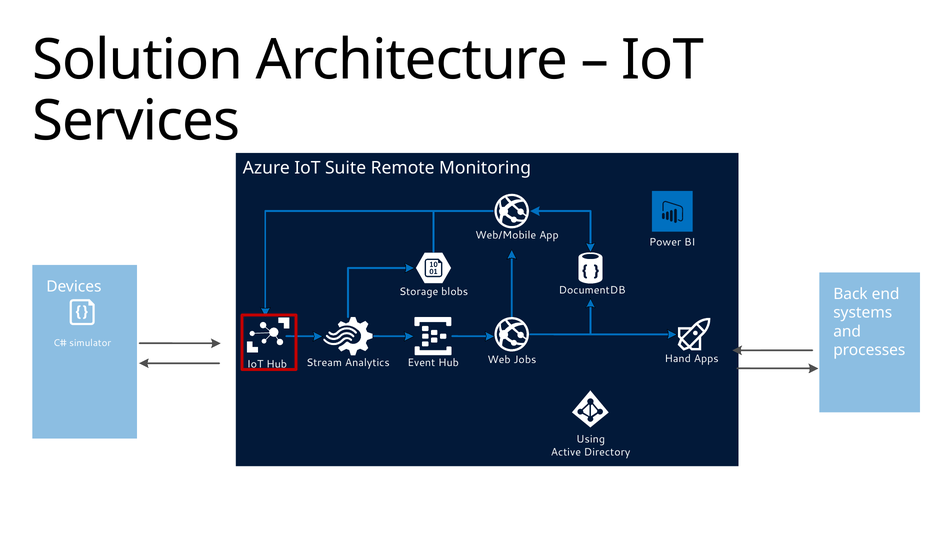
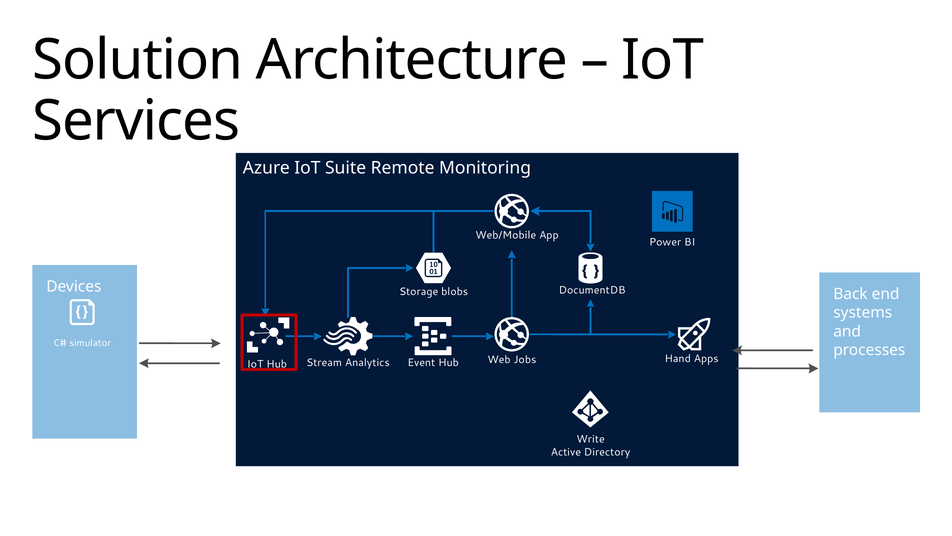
Using: Using -> Write (591, 439)
